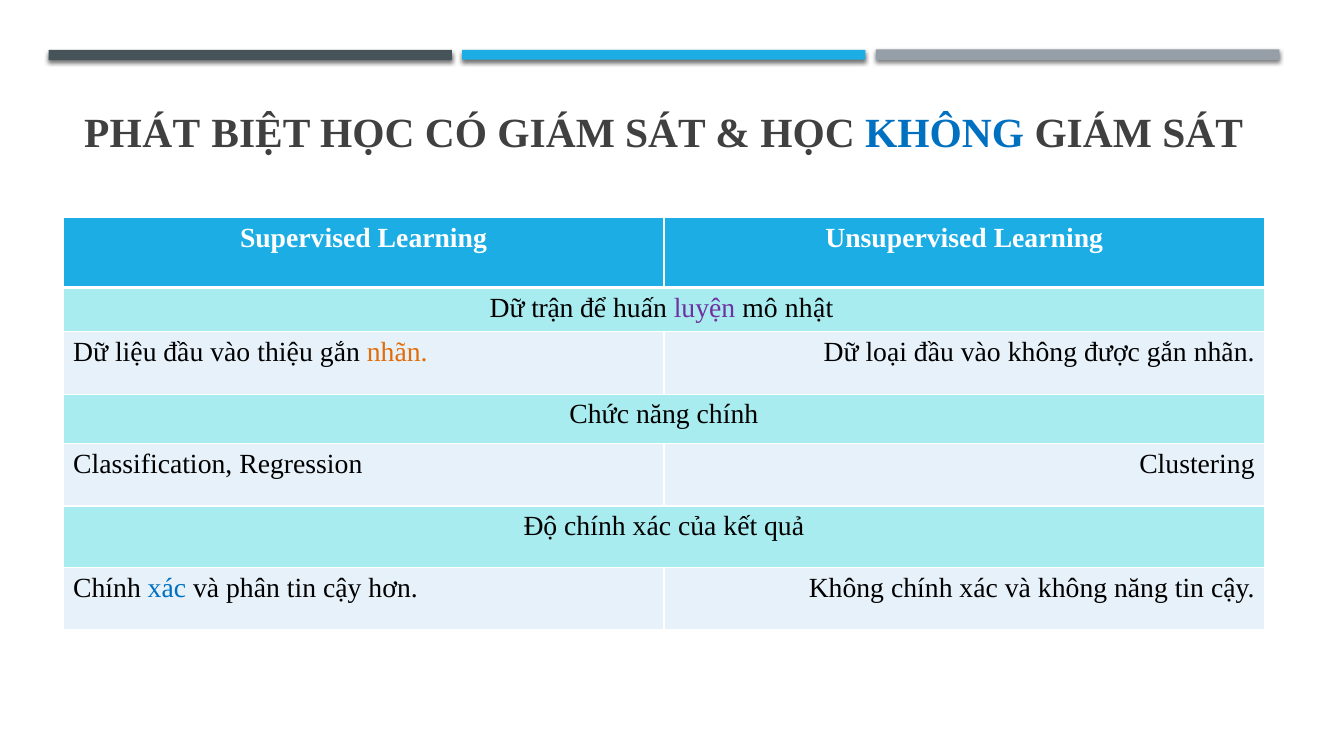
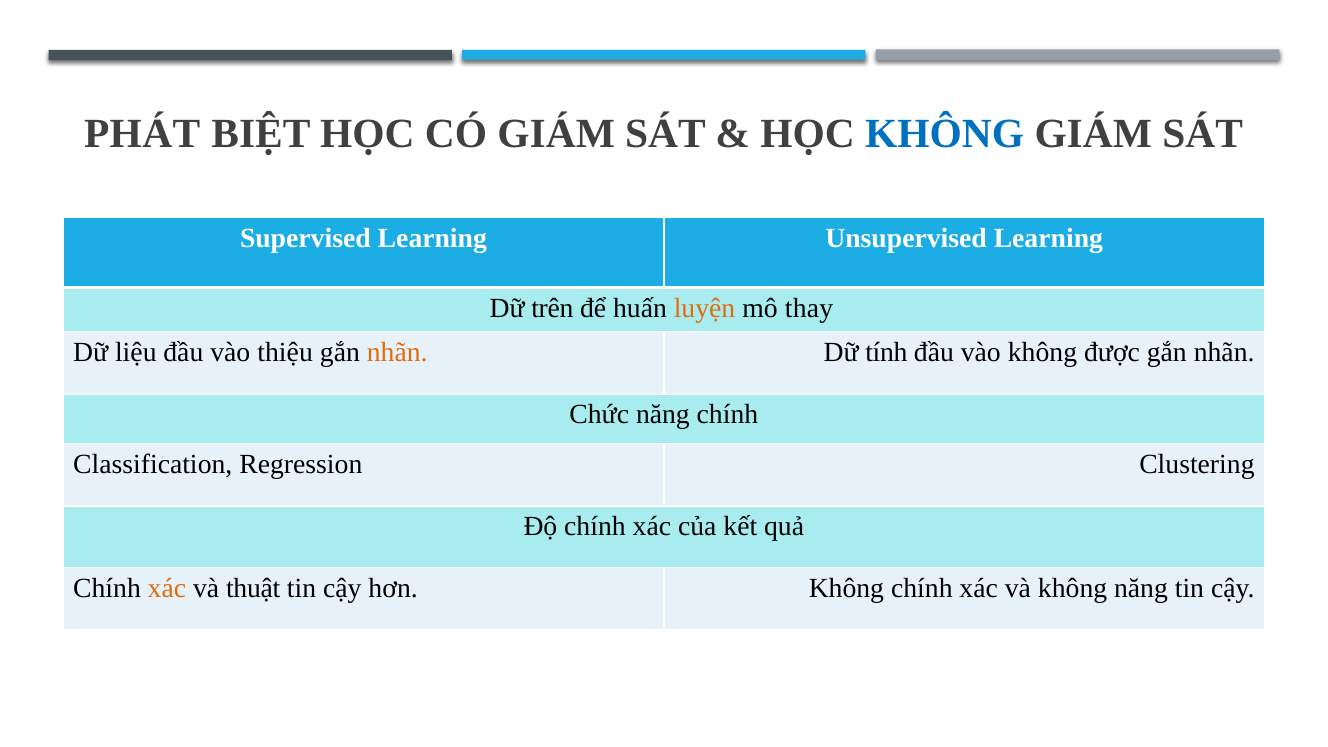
trận: trận -> trên (552, 308)
luyện colour: purple -> orange (705, 308)
nhật: nhật -> thay (809, 308)
loại: loại -> tính (886, 352)
xác colour: blue -> orange (167, 588)
phân: phân -> thuật (253, 588)
